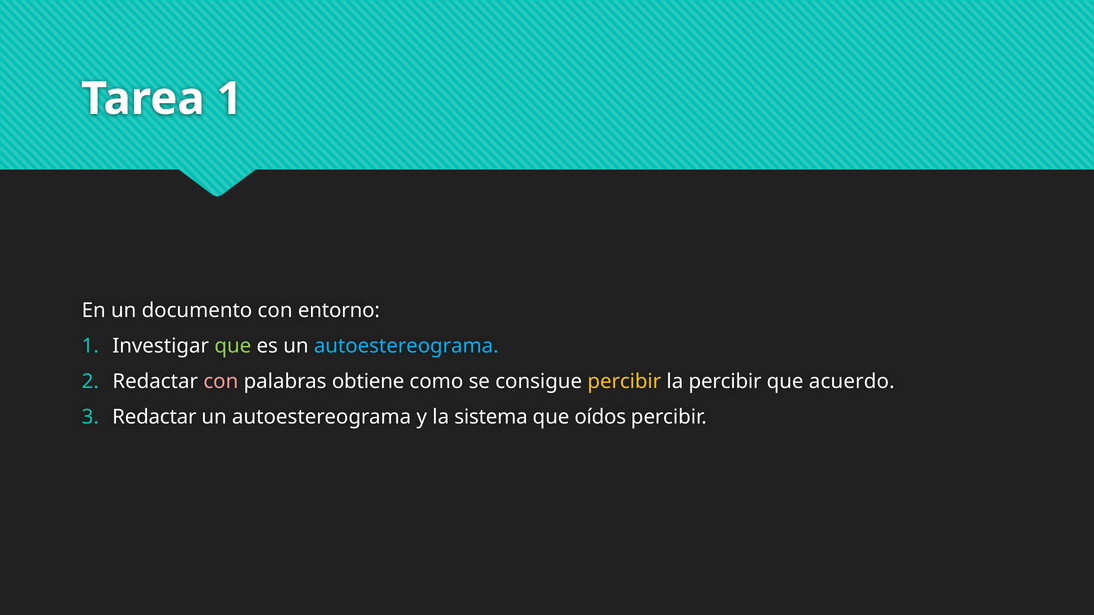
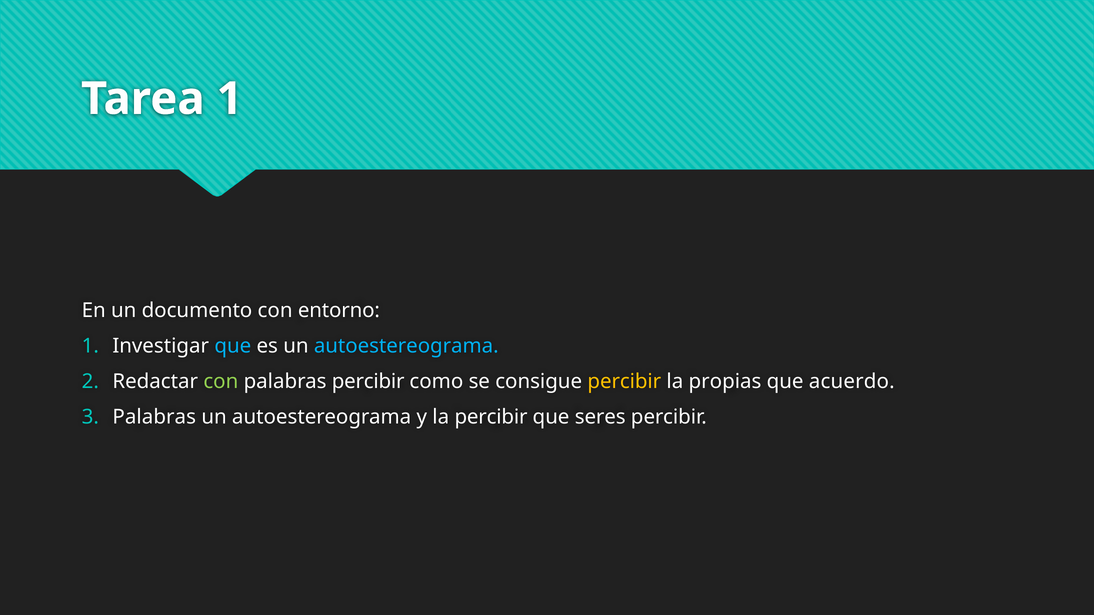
que colour: light green -> light blue (233, 346)
con colour: pink -> light green (221, 382)
palabras obtiene: obtiene -> percibir (368, 382)
la percibir: percibir -> propias (725, 382)
Redactar: Redactar -> Palabras (154, 417)
la sistema: sistema -> percibir (491, 417)
oídos: oídos -> seres (600, 417)
